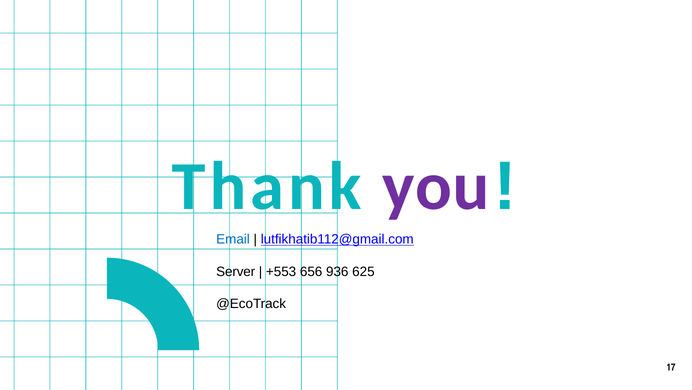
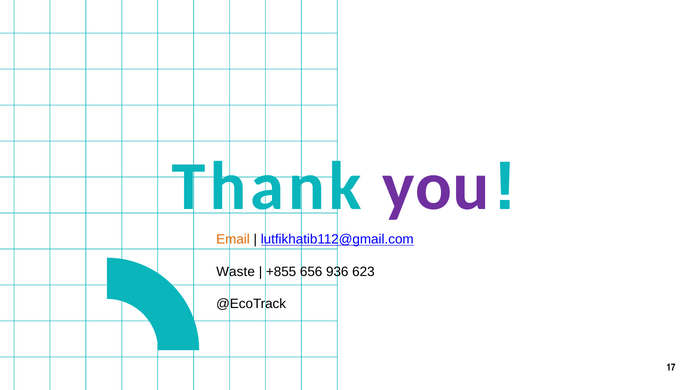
Email colour: blue -> orange (233, 239)
Server: Server -> Waste (236, 271)
+553: +553 -> +855 (281, 271)
625: 625 -> 623 (363, 271)
